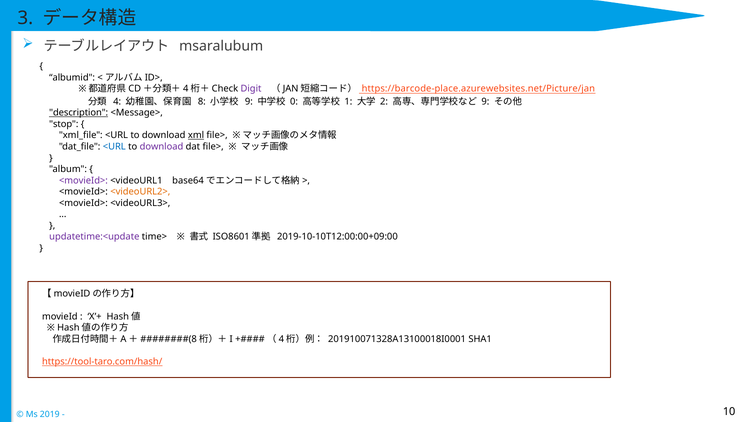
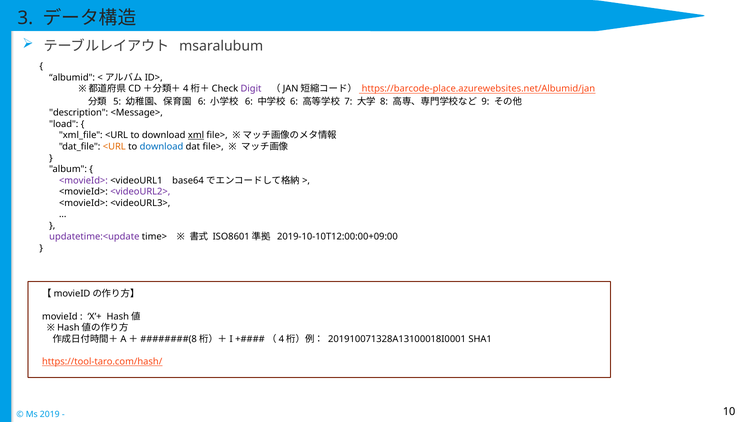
https://barcode-place.azurewebsites.net/Picture/jan: https://barcode-place.azurewebsites.net/Picture/jan -> https://barcode-place.azurewebsites.net/Albumid/jan (478, 89)
4: 4 -> 5 (117, 102)
8: 8 -> 6 (202, 102)
9: 9 -> 6 (249, 102)
0: 0 -> 6 (294, 102)
1: 1 -> 7 (348, 102)
2: 2 -> 8 (384, 102)
description underline: present -> none (79, 113)
stop: stop -> load (64, 124)
<URL colour: blue -> orange (114, 147)
download colour: purple -> blue (162, 147)
<videoURL2> colour: orange -> purple (140, 192)
